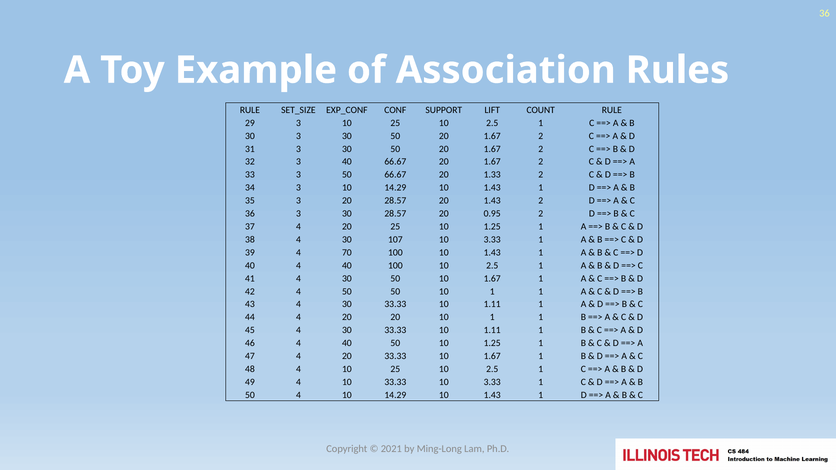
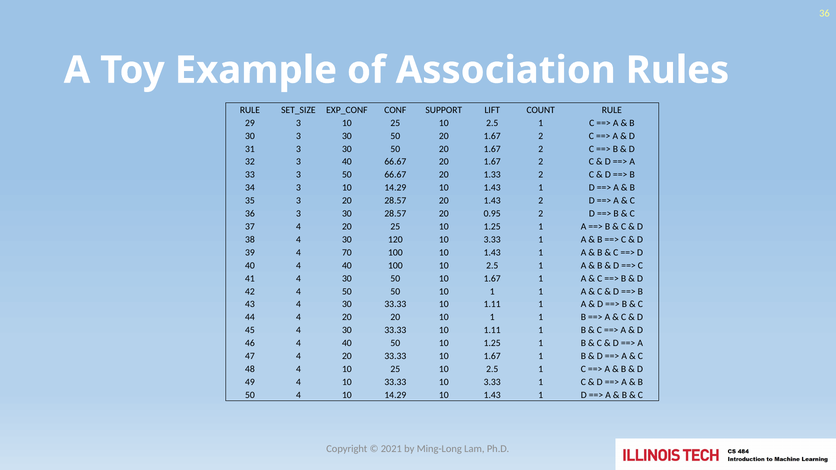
107: 107 -> 120 (395, 240)
